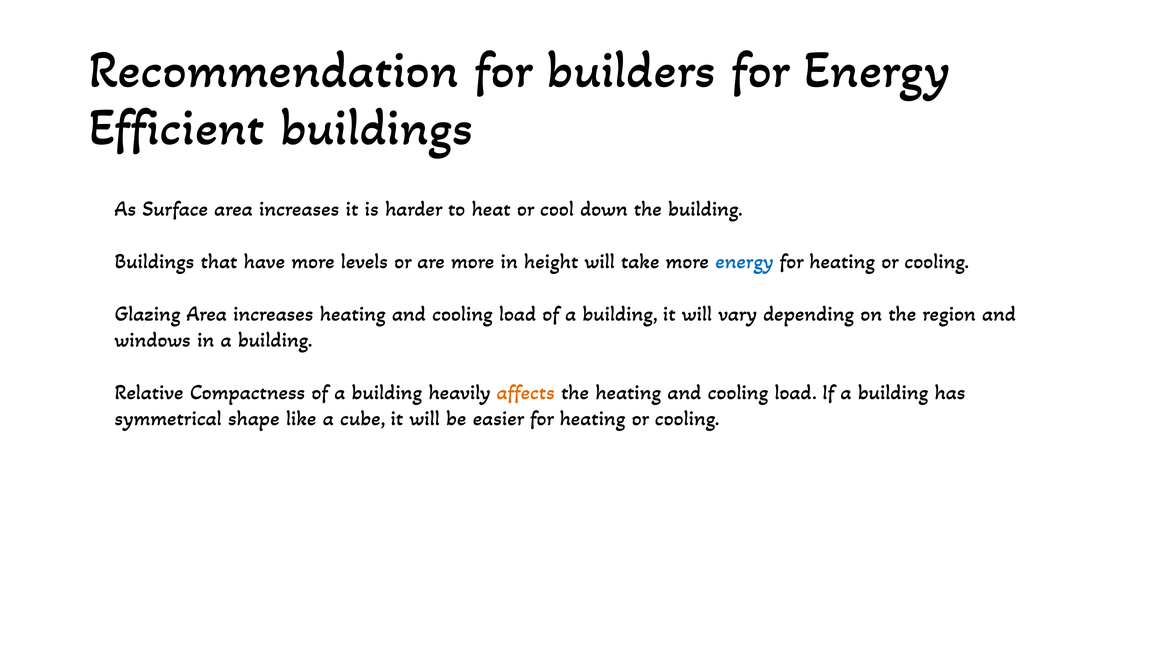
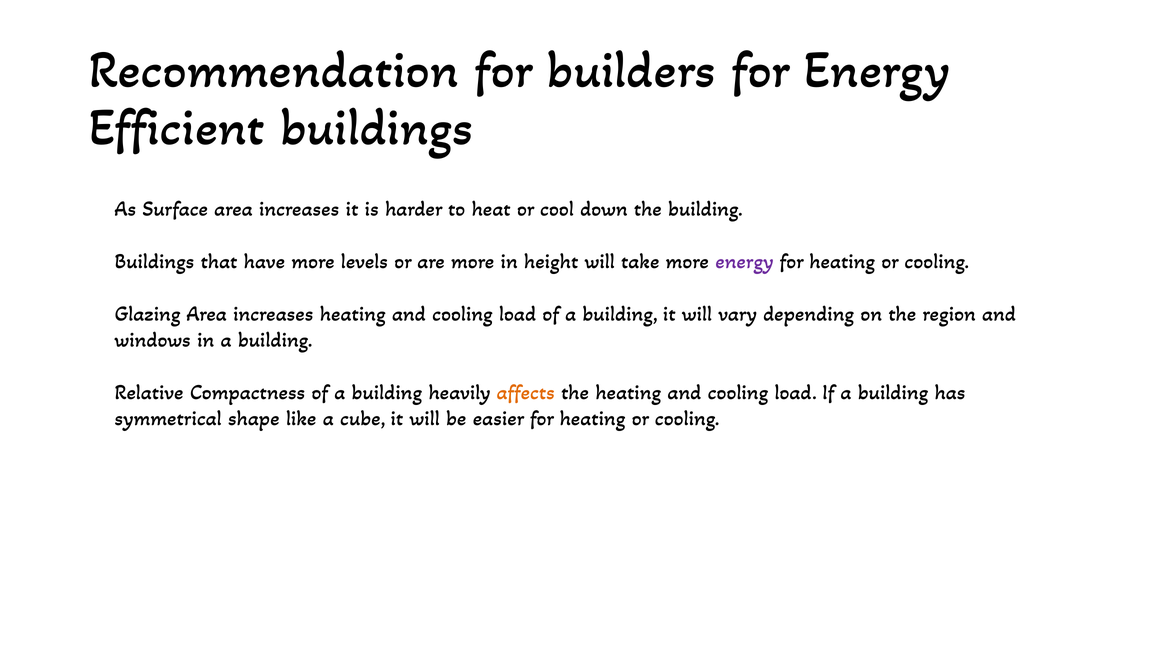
energy colour: blue -> purple (745, 261)
